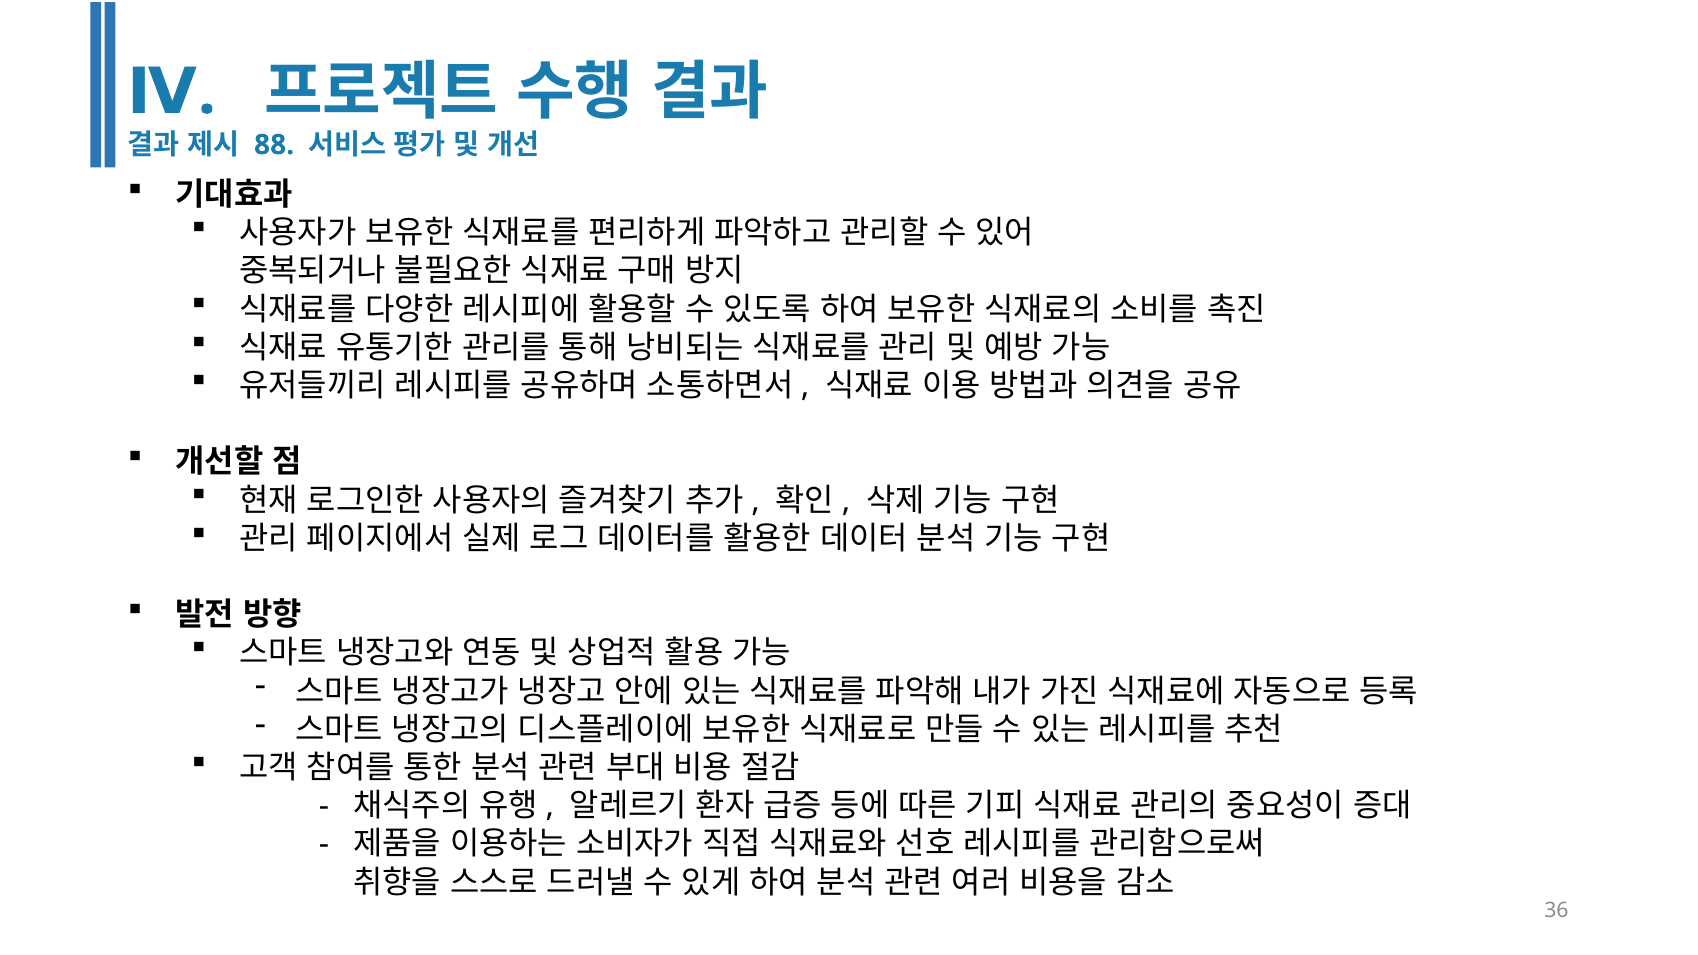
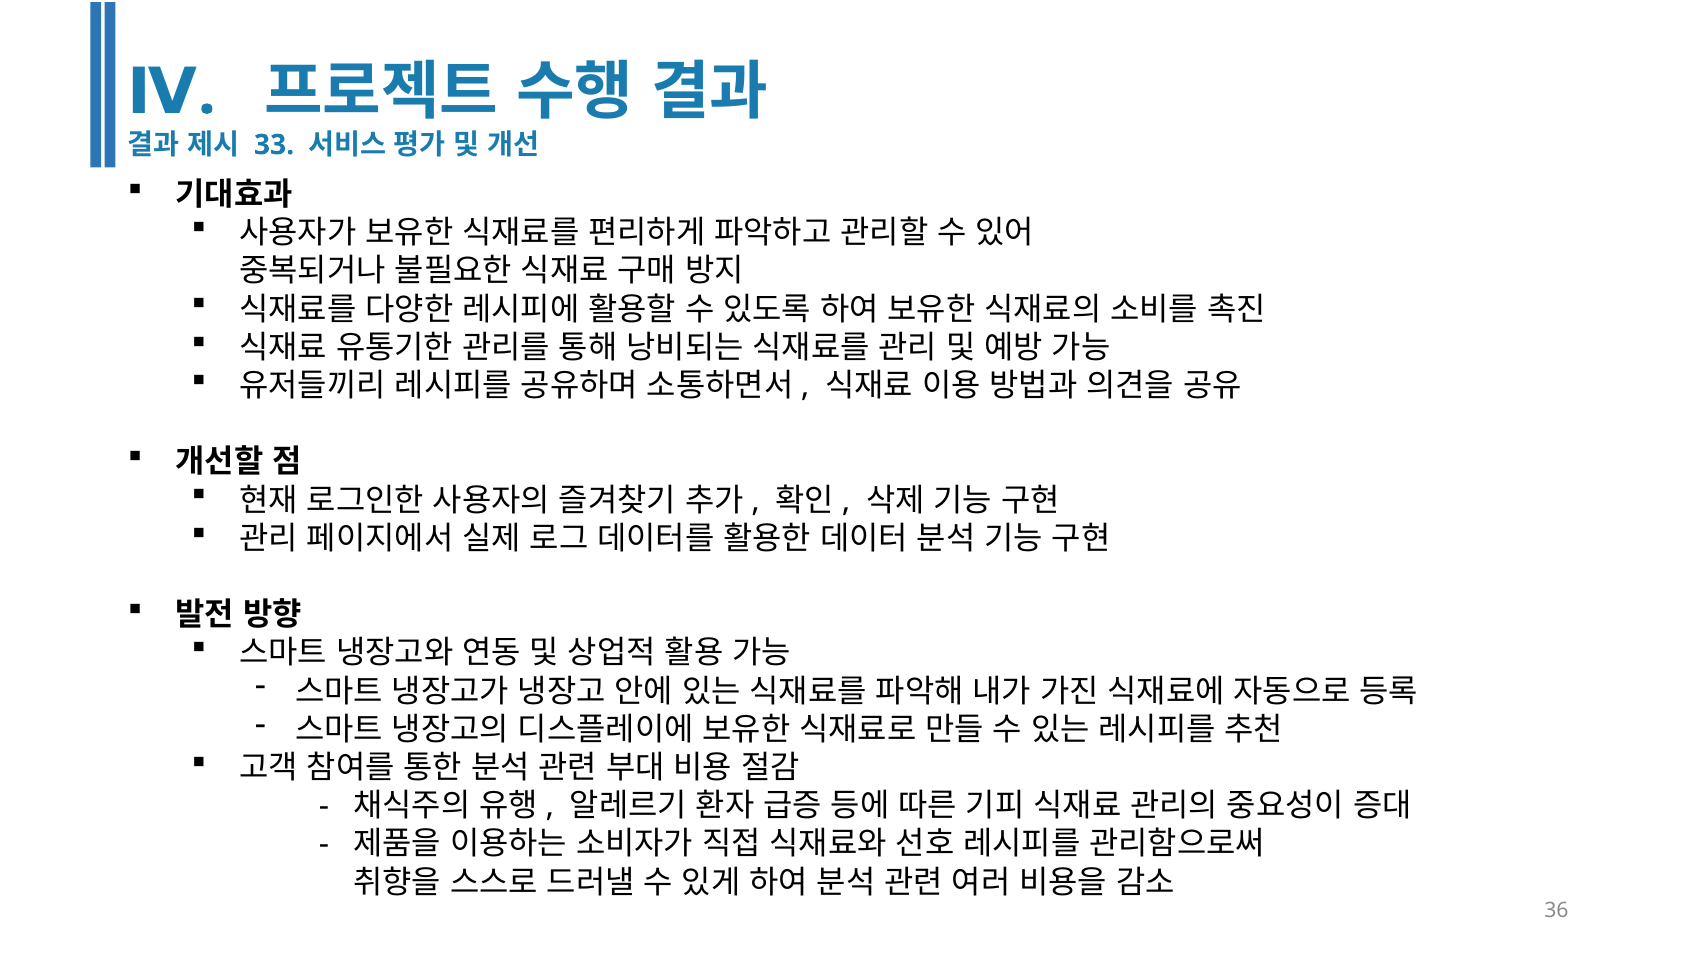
88: 88 -> 33 (274, 145)
